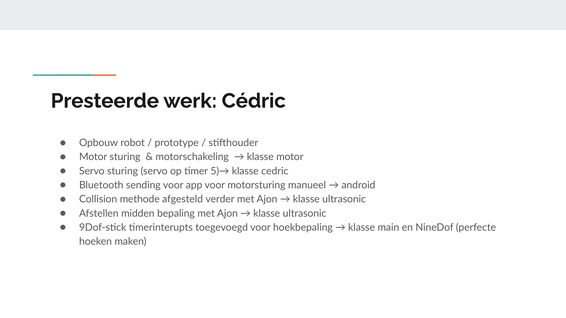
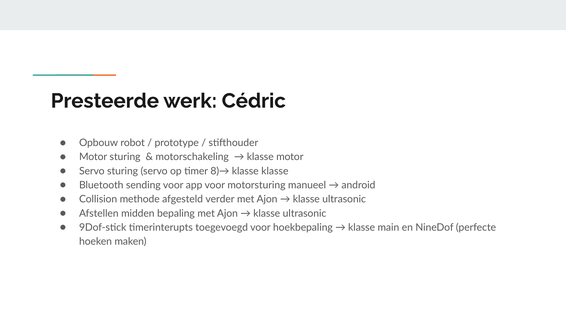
5)→: 5)→ -> 8)→ (220, 171)
klasse cedric: cedric -> klasse (275, 171)
